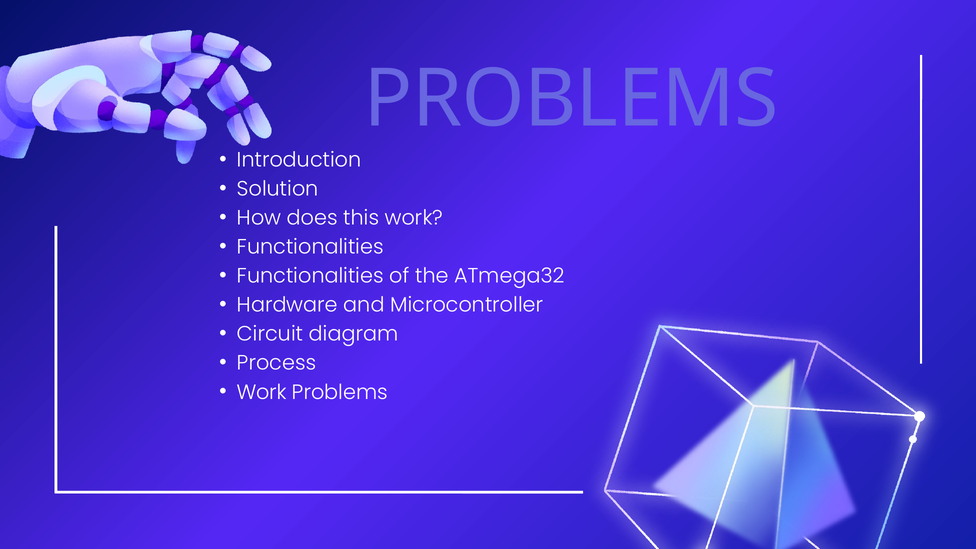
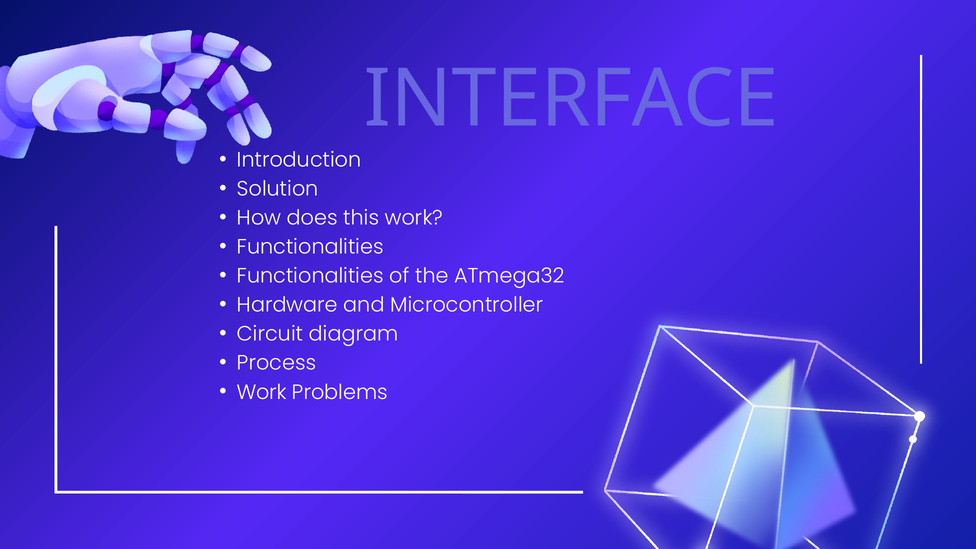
PROBLEMS: PROBLEMS -> INTERFACE (571, 99)
